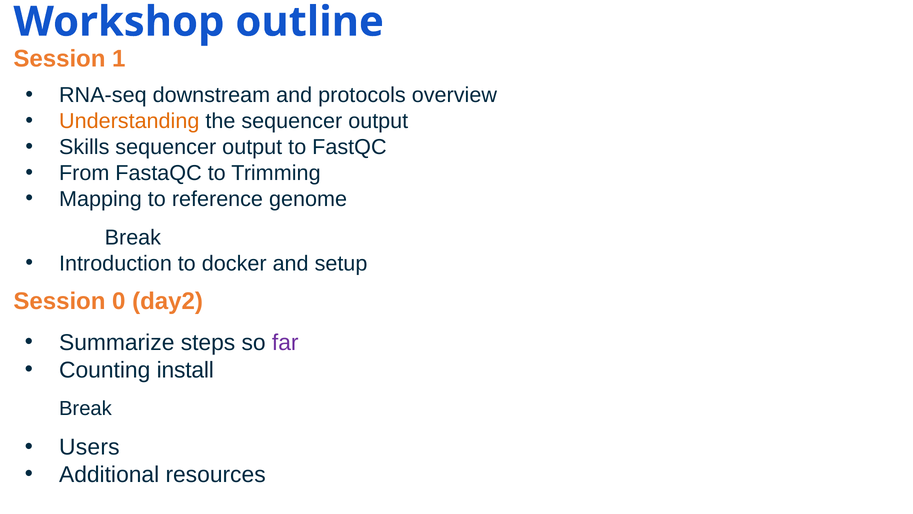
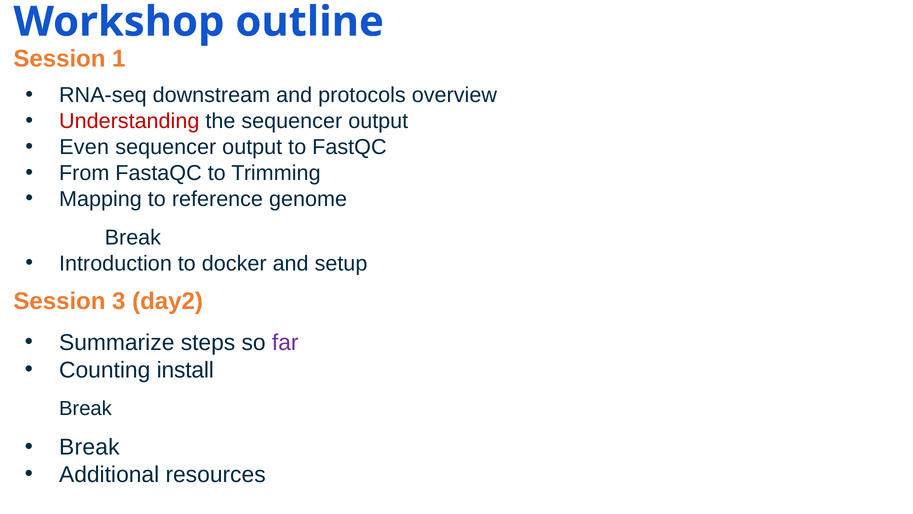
Understanding colour: orange -> red (129, 121)
Skills: Skills -> Even (84, 147)
0: 0 -> 3 (119, 301)
Users: Users -> Break (89, 447)
